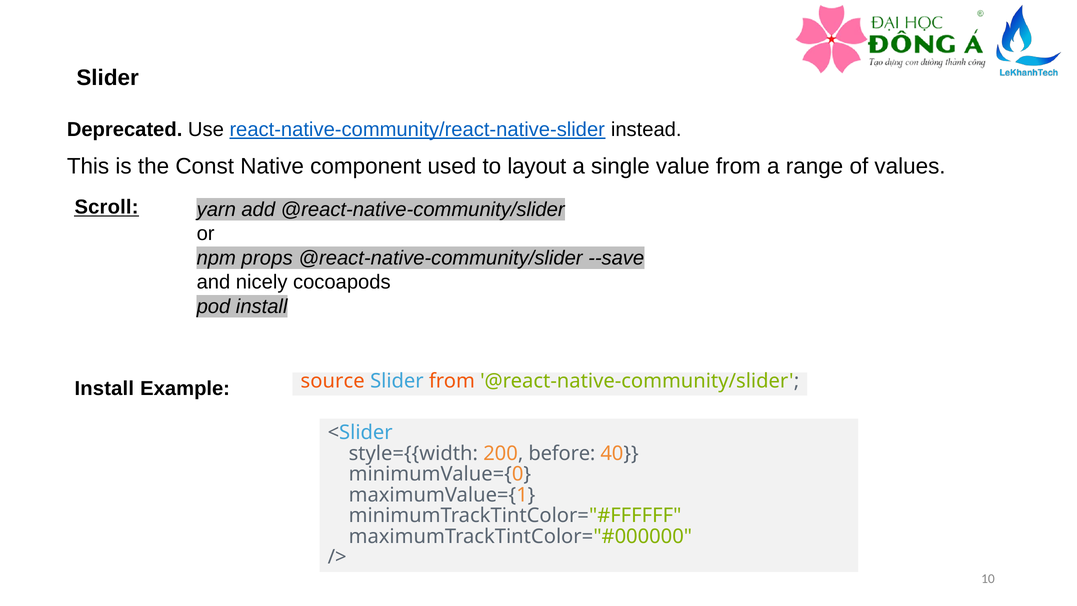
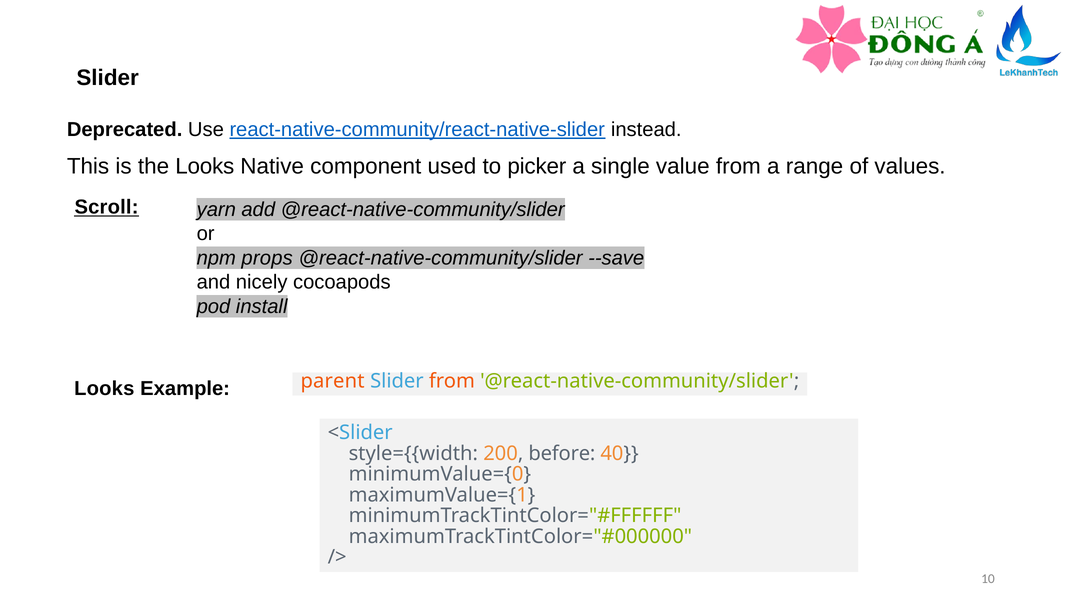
the Const: Const -> Looks (205, 166)
layout: layout -> picker (537, 166)
Install: Install -> Looks (104, 389)
source: source -> parent (333, 381)
